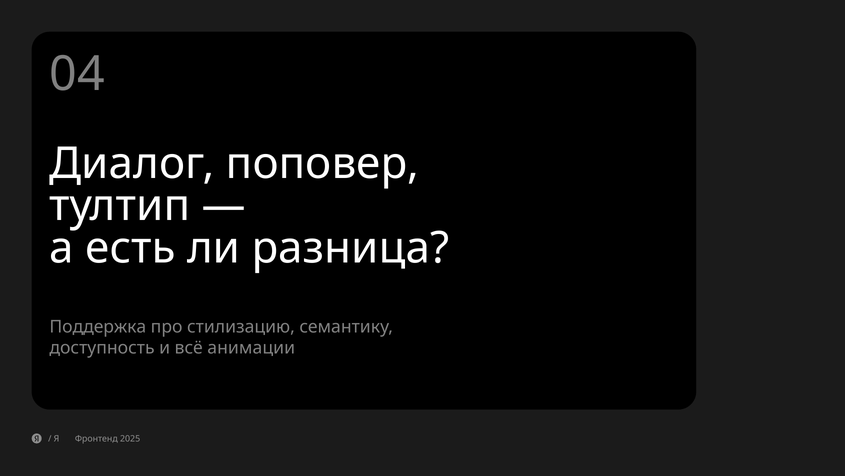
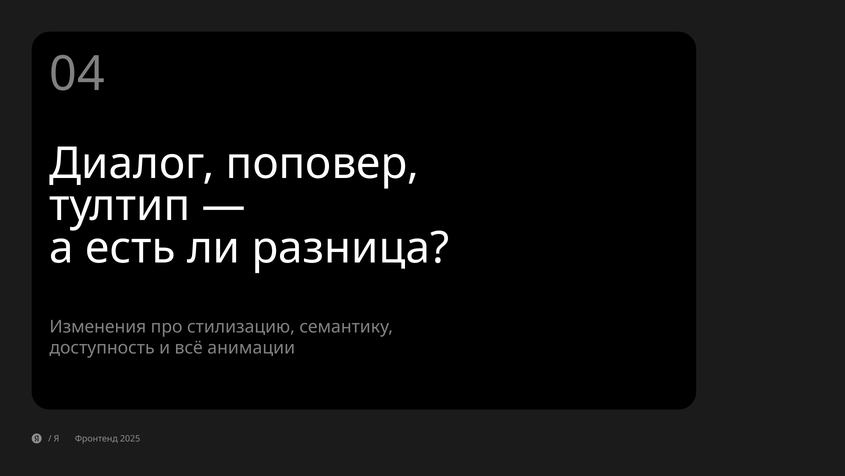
Поддержка: Поддержка -> Изменения (98, 326)
